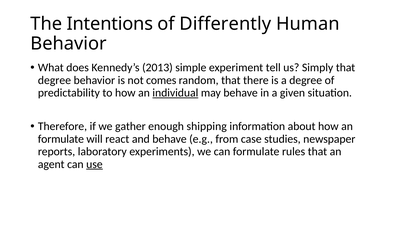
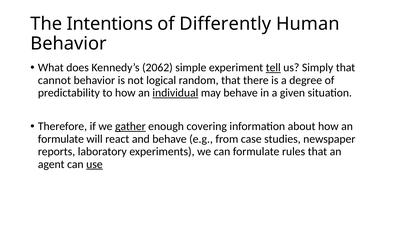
2013: 2013 -> 2062 (157, 67)
tell underline: none -> present (273, 67)
degree: degree -> cannot (54, 80)
comes: comes -> logical (161, 80)
gather underline: none -> present (130, 126)
shipping: shipping -> covering (207, 126)
